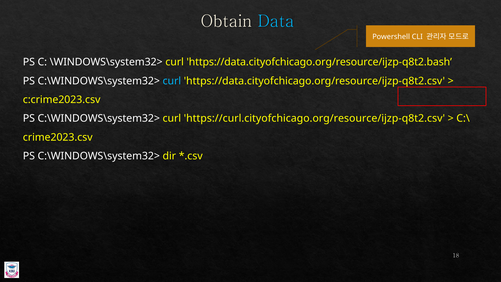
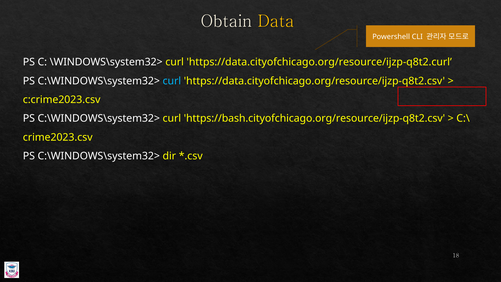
Data colour: light blue -> yellow (276, 21)
https://data.cityofchicago.org/resource/ijzp-q8t2.bash: https://data.cityofchicago.org/resource/ijzp-q8t2.bash -> https://data.cityofchicago.org/resource/ijzp-q8t2.curl (319, 62)
https://curl.cityofchicago.org/resource/ijzp-q8t2.csv: https://curl.cityofchicago.org/resource/ijzp-q8t2.csv -> https://bash.cityofchicago.org/resource/ijzp-q8t2.csv (314, 118)
